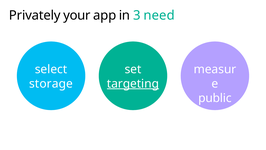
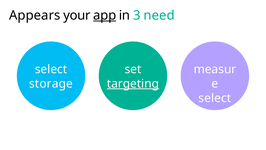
Privately: Privately -> Appears (35, 15)
app underline: none -> present (105, 15)
public: public -> select (215, 98)
